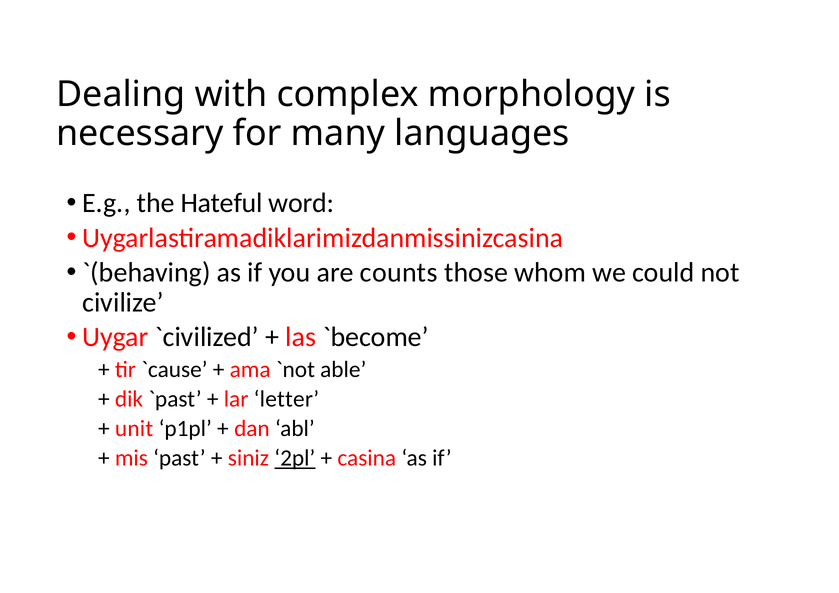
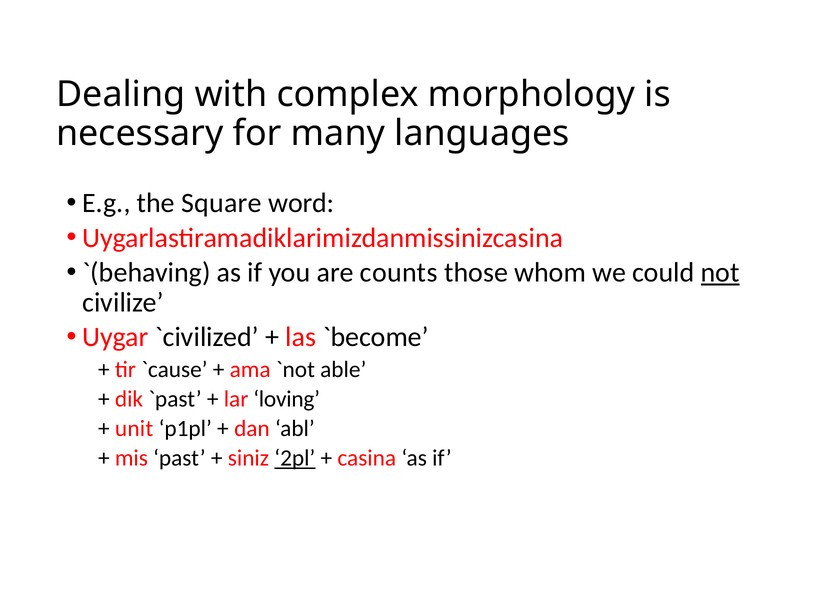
Hateful: Hateful -> Square (221, 203)
not underline: none -> present (720, 272)
letter: letter -> loving (287, 399)
